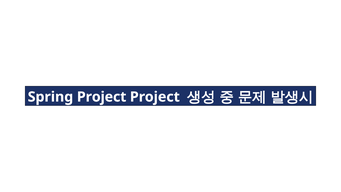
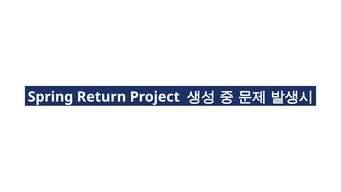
Spring Project: Project -> Return (102, 97)
